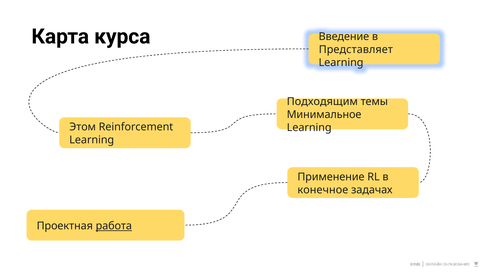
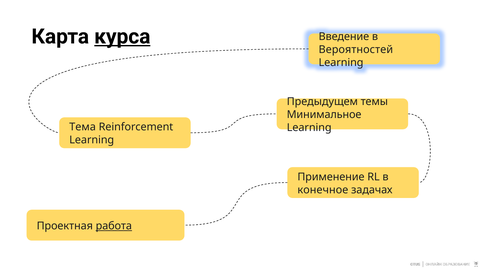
курса underline: none -> present (122, 36)
Представляет: Представляет -> Вероятностей (356, 49)
Подходящим: Подходящим -> Предыдущем (322, 101)
Этом: Этом -> Тема (83, 127)
